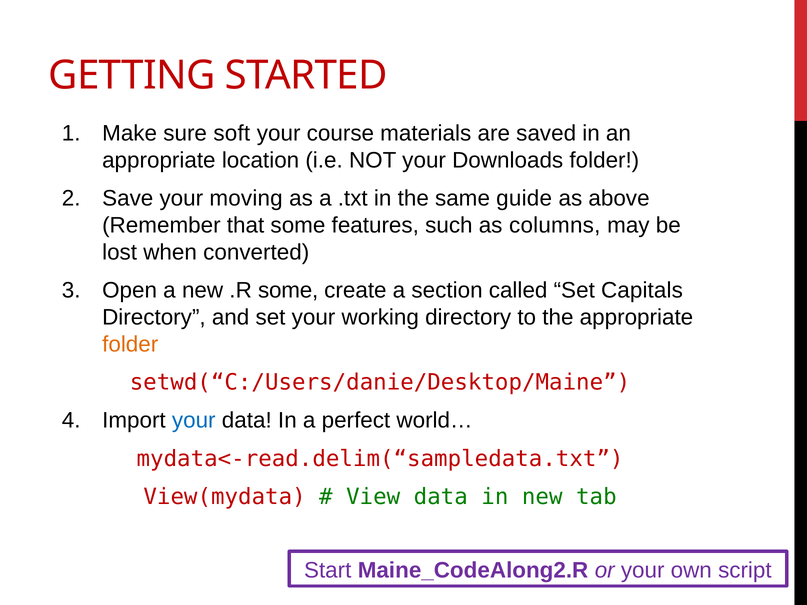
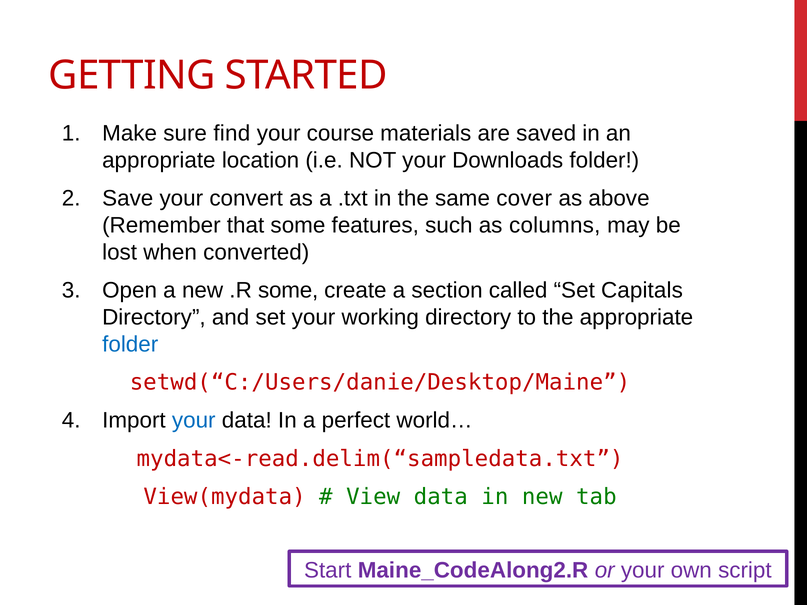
soft: soft -> find (232, 133)
moving: moving -> convert (246, 199)
guide: guide -> cover (524, 199)
folder colour: orange -> blue (130, 344)
